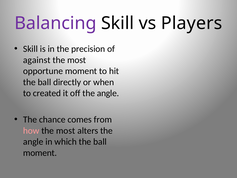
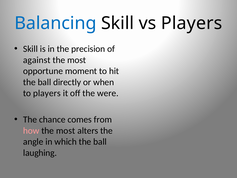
Balancing colour: purple -> blue (55, 23)
to created: created -> players (47, 93)
off the angle: angle -> were (108, 93)
moment: moment -> laughing (40, 153)
